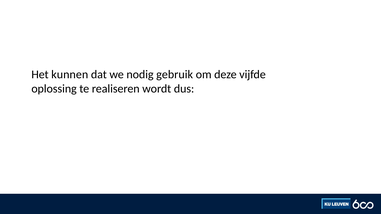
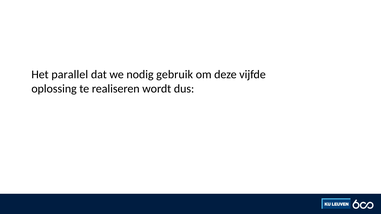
kunnen: kunnen -> parallel (70, 75)
